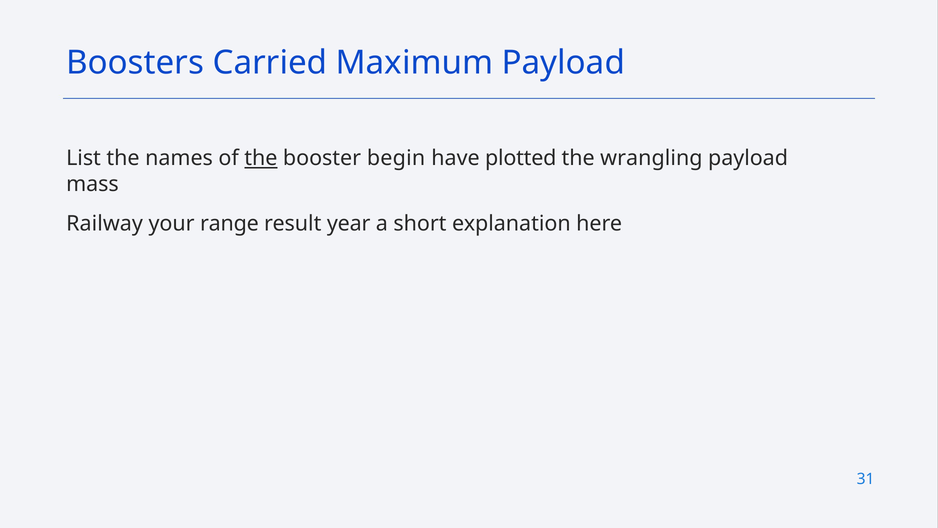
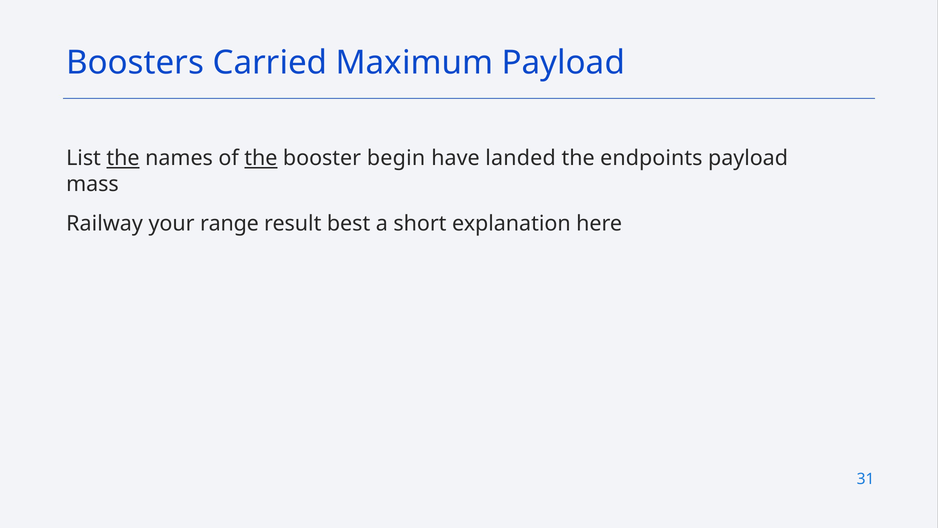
the underline: none -> present (123, 158)
plotted: plotted -> landed (521, 158)
wrangling: wrangling -> endpoints (651, 158)
year: year -> best (349, 223)
